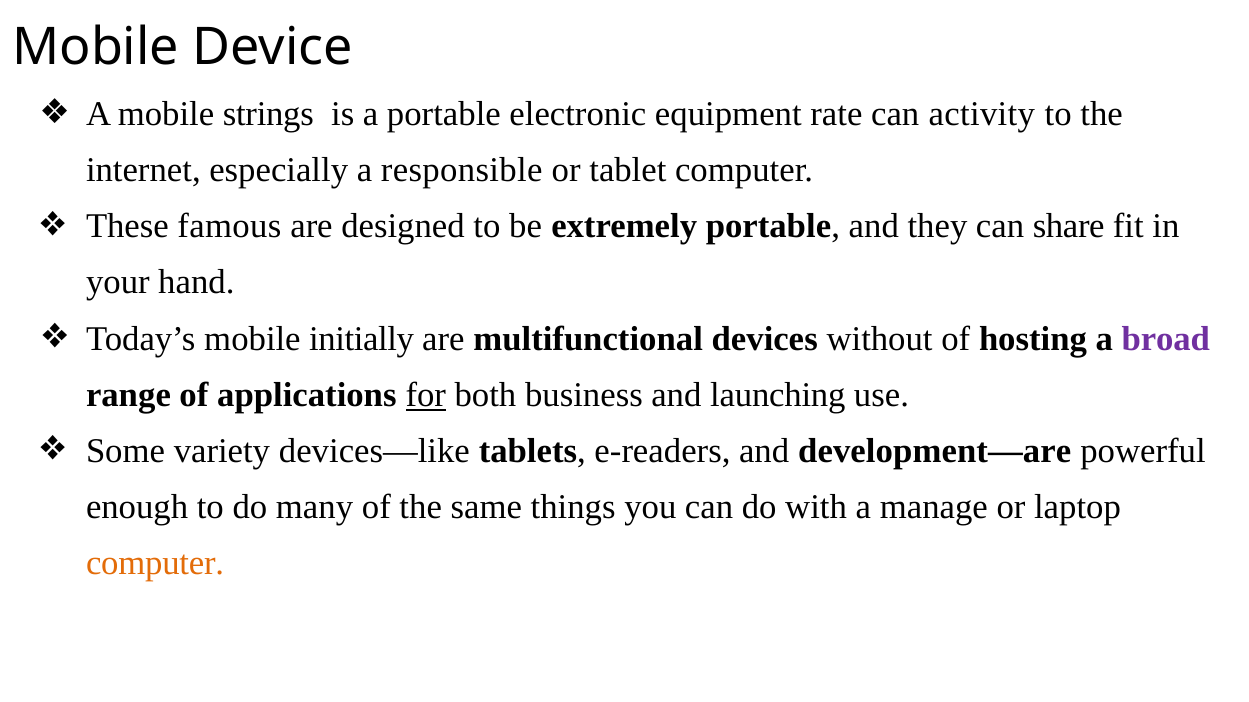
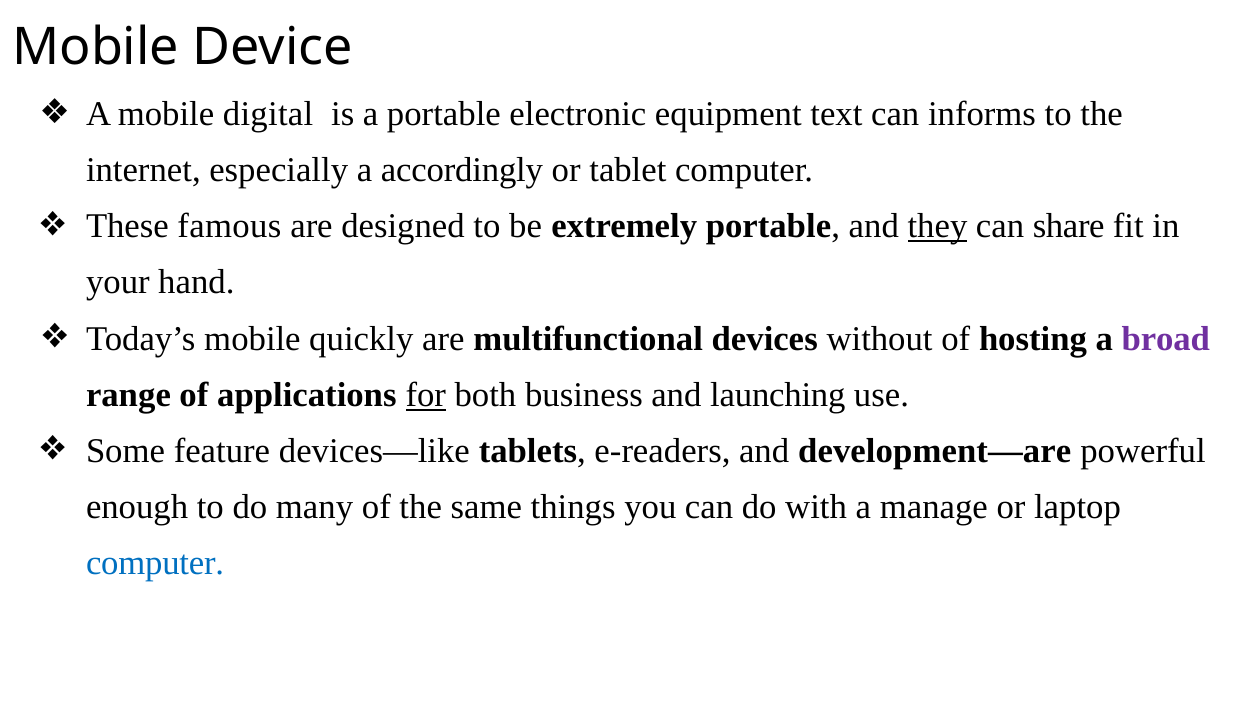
strings: strings -> digital (268, 114)
rate: rate -> text (836, 114)
activity: activity -> informs (982, 114)
responsible: responsible -> accordingly (462, 170)
they underline: none -> present (937, 226)
initially: initially -> quickly (361, 339)
variety: variety -> feature (222, 451)
computer colour: orange -> blue (155, 564)
